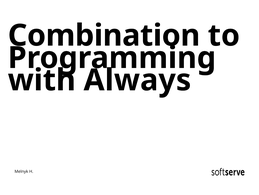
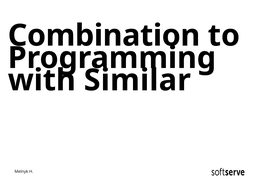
Always: Always -> Similar (137, 80)
